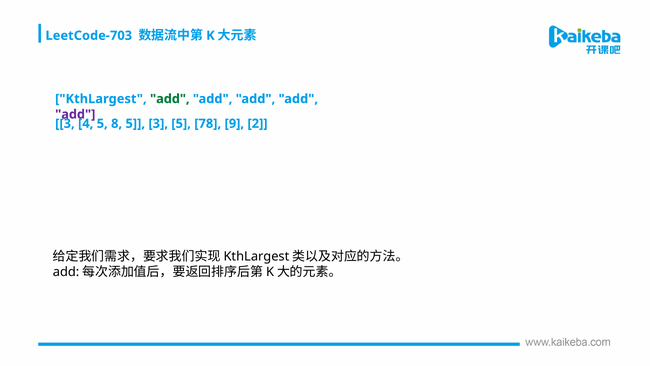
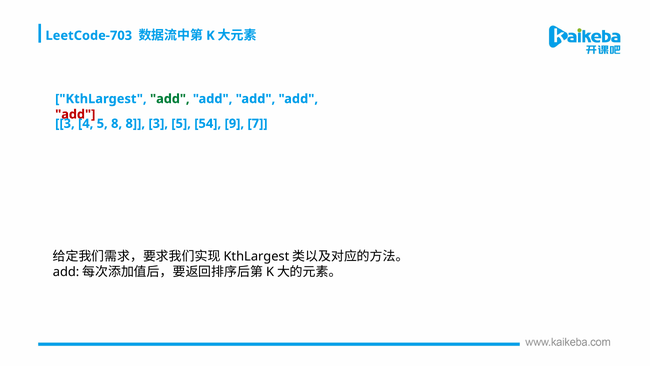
add colour: purple -> red (75, 114)
8 5: 5 -> 8 (135, 123)
78: 78 -> 54 (208, 123)
2: 2 -> 7 (258, 123)
